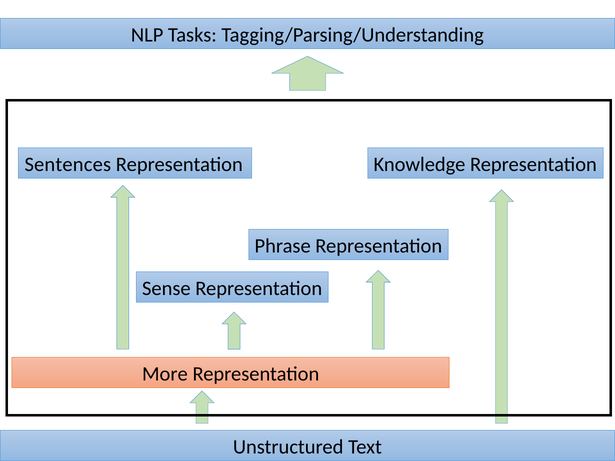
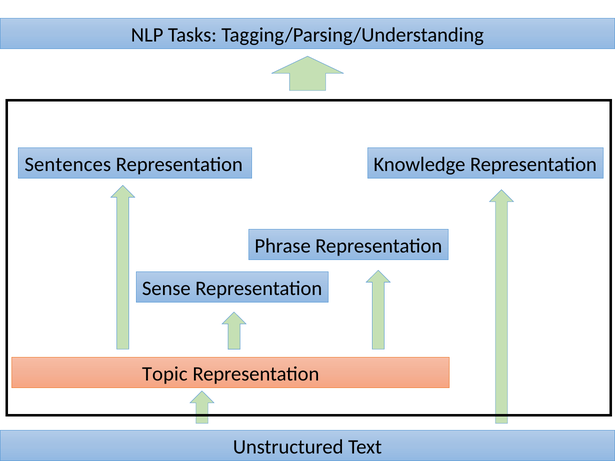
More: More -> Topic (165, 374)
